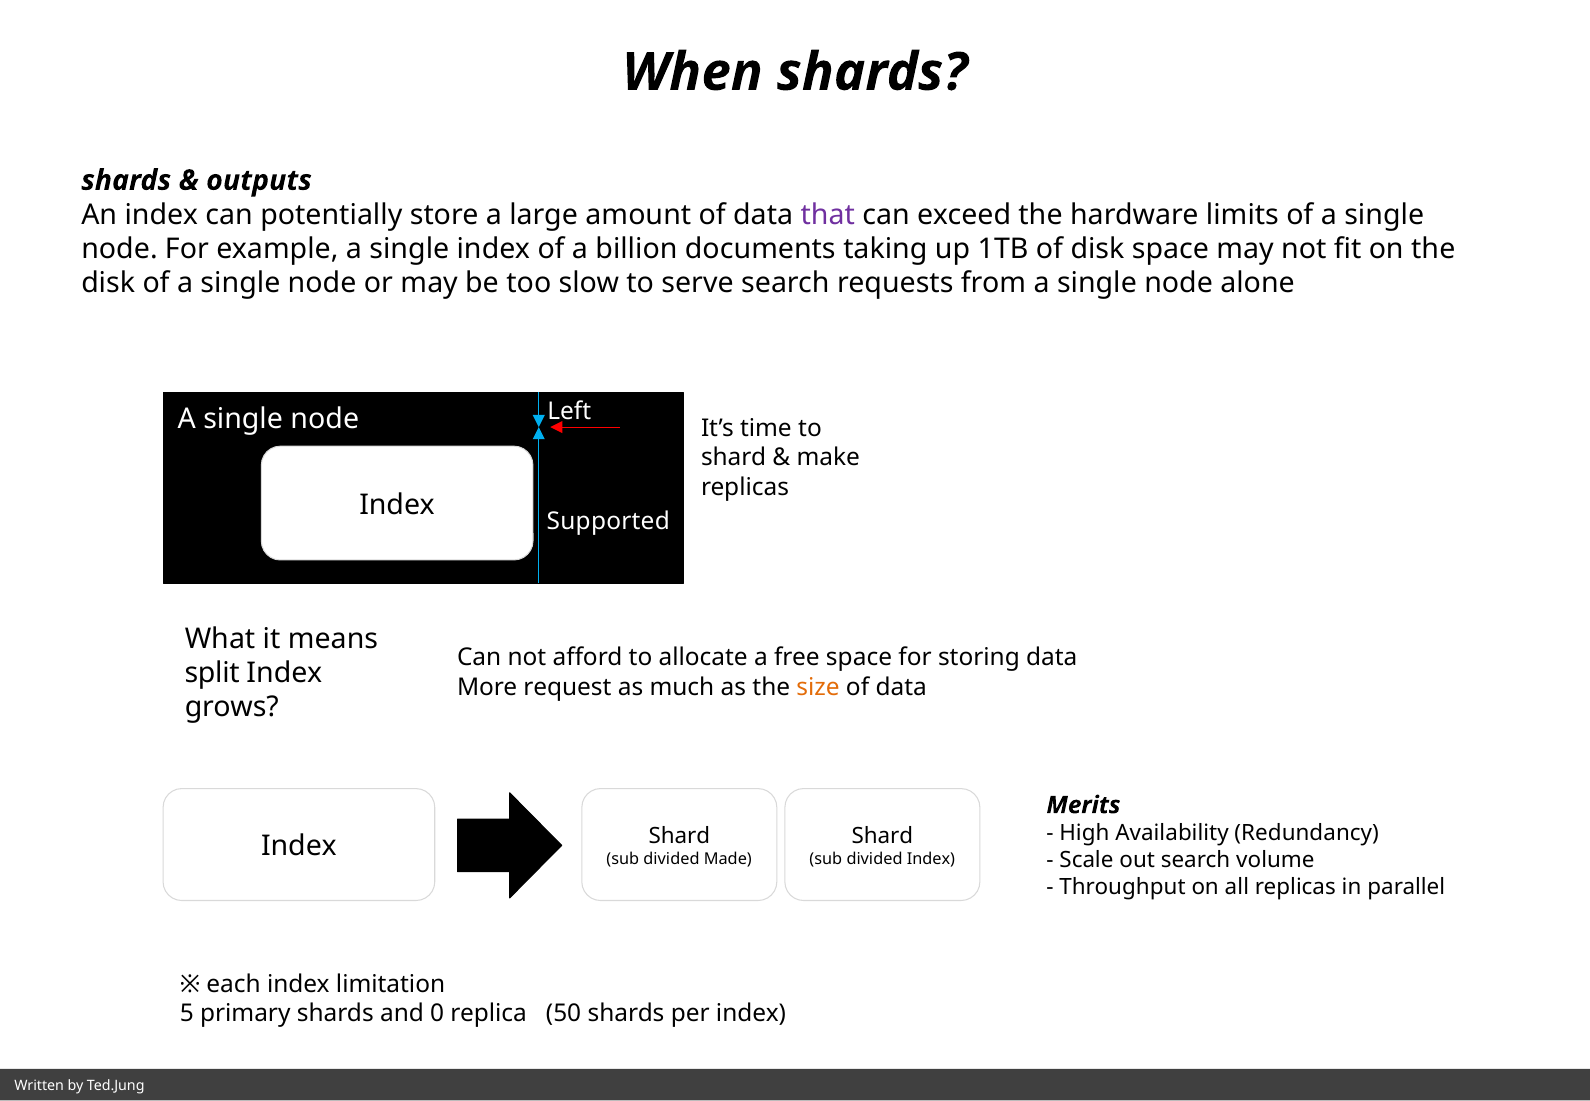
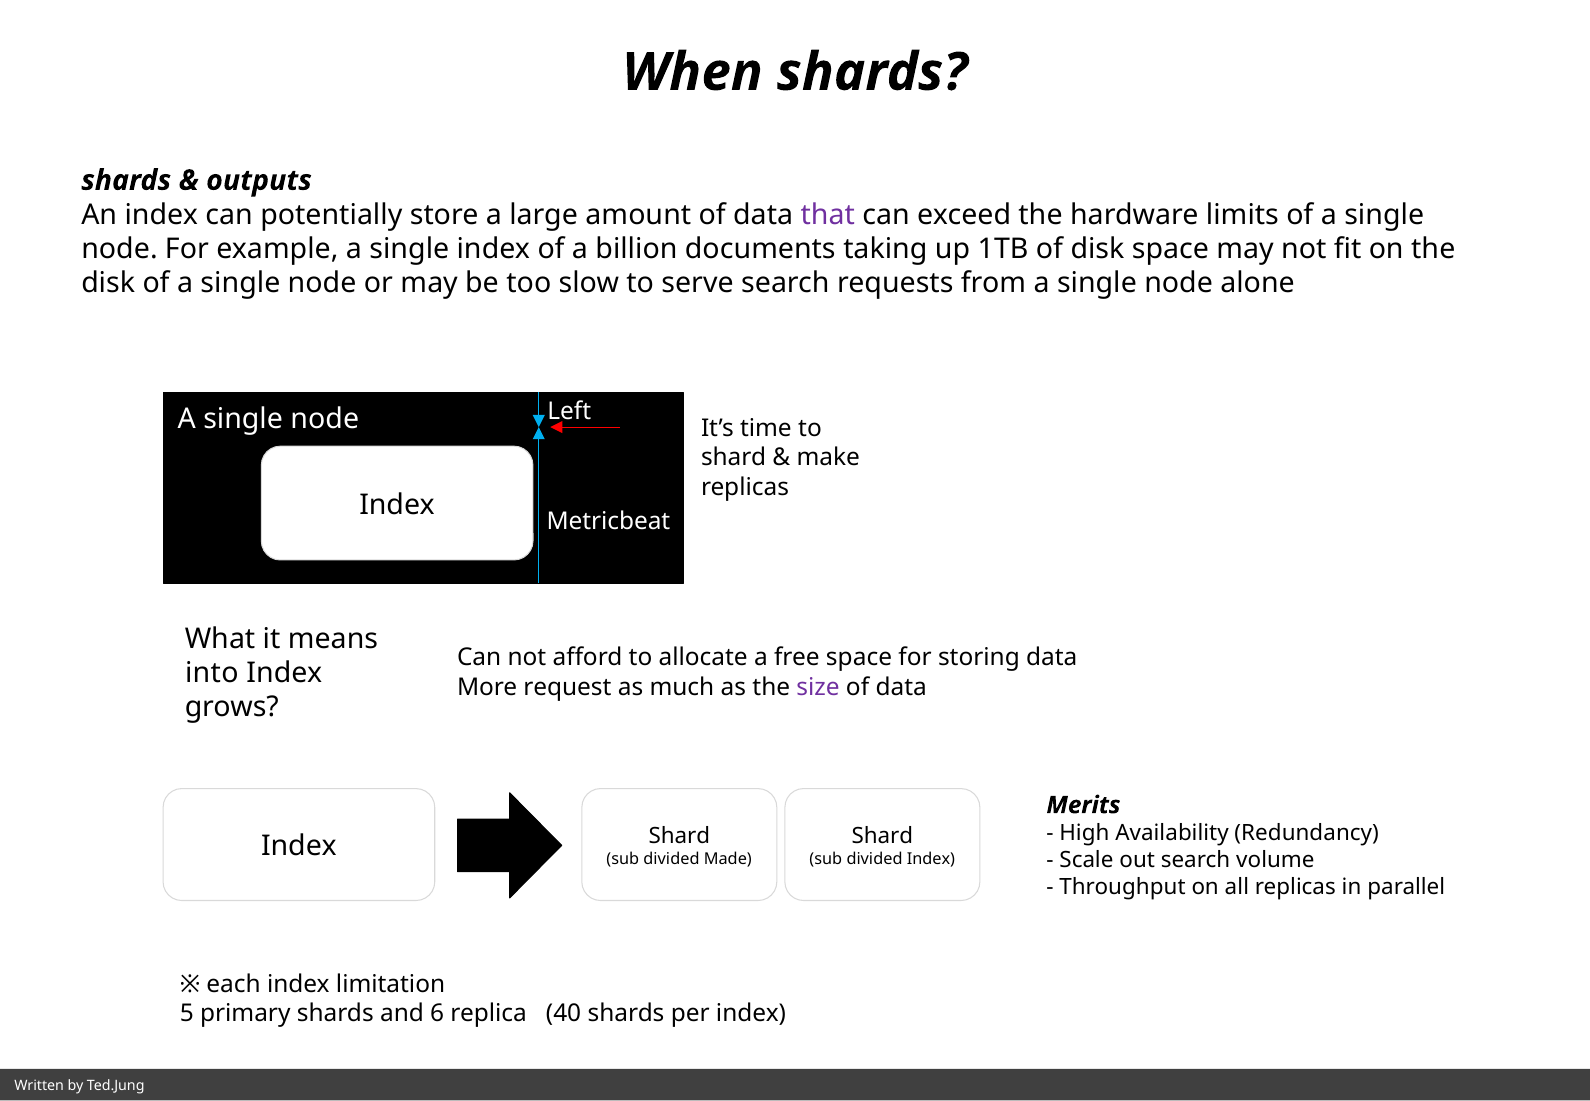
Supported: Supported -> Metricbeat (608, 522)
split: split -> into (212, 673)
size colour: orange -> purple (818, 687)
0: 0 -> 6 (437, 1014)
50: 50 -> 40 (564, 1014)
